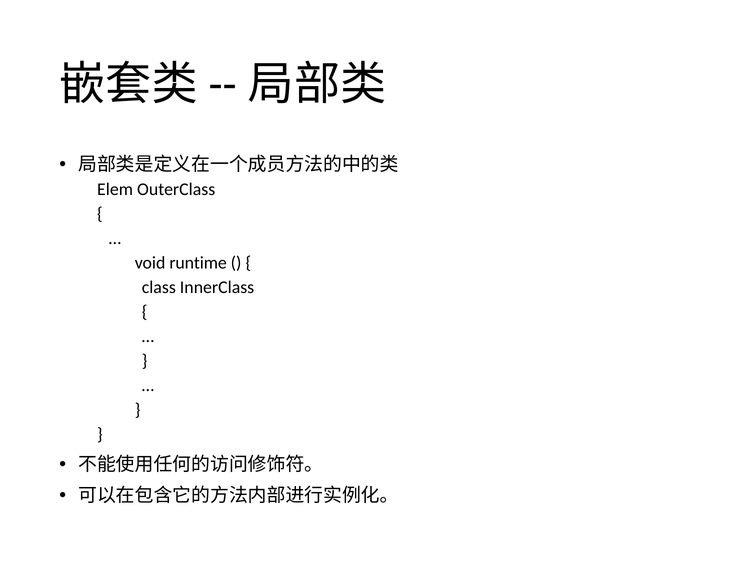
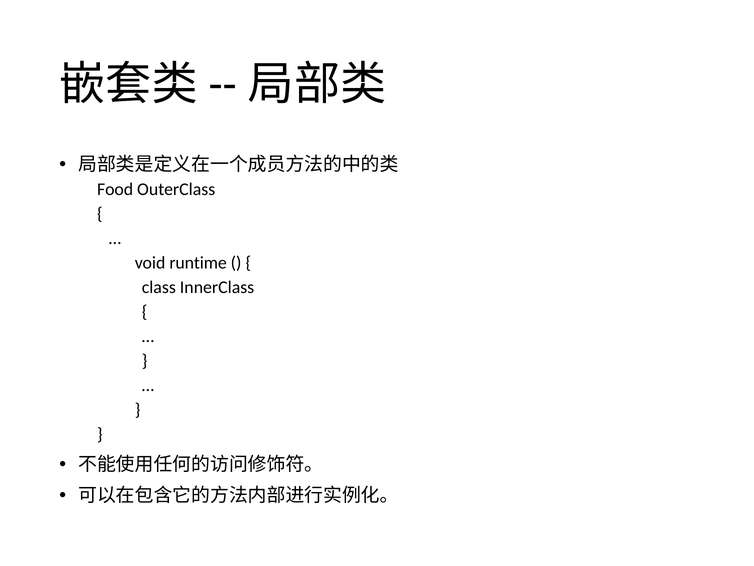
Elem: Elem -> Food (115, 189)
